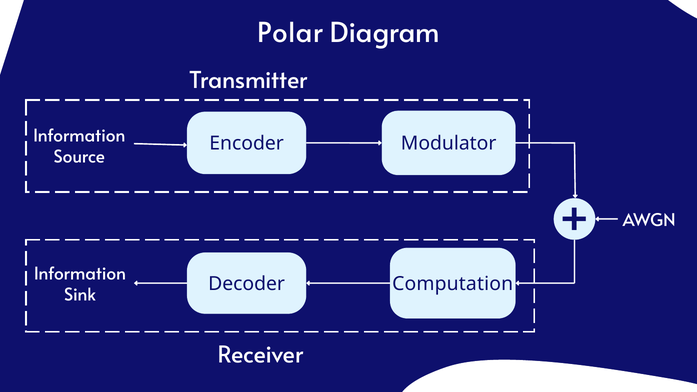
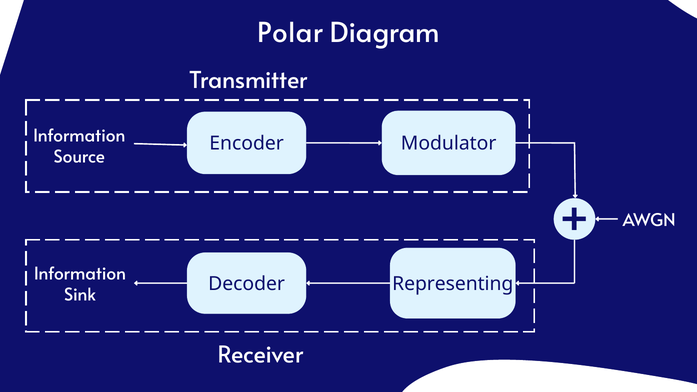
Computation: Computation -> Representing (453, 284)
